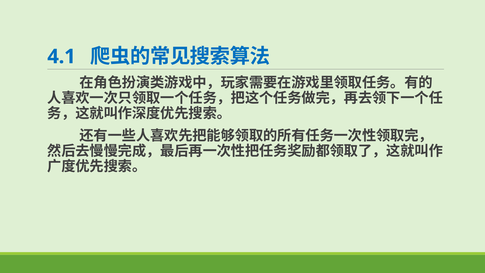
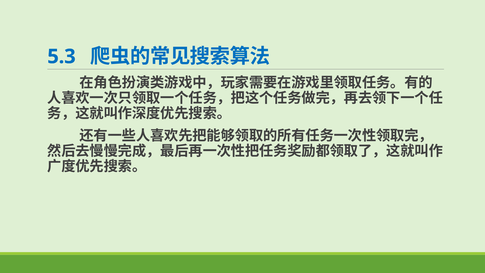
4.1: 4.1 -> 5.3 (62, 57)
